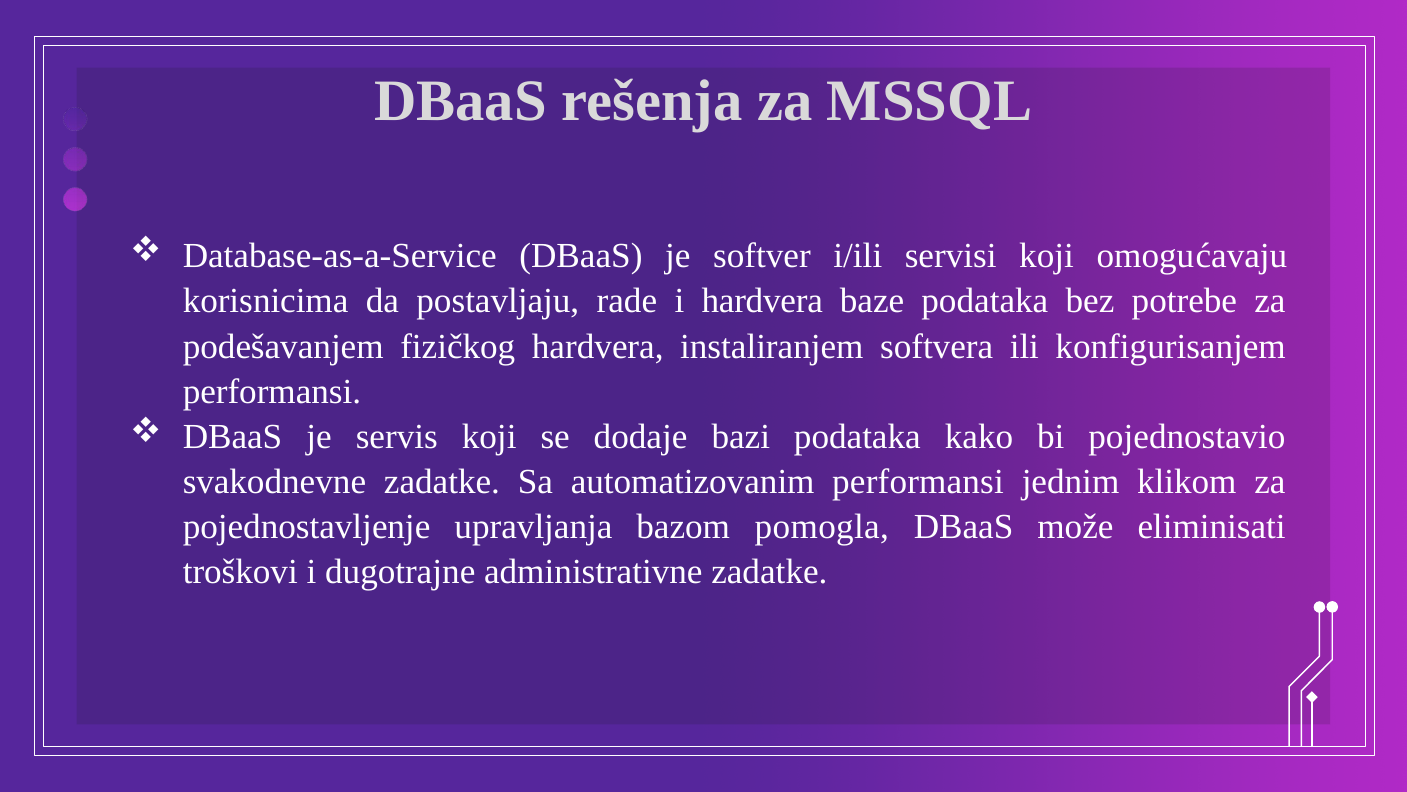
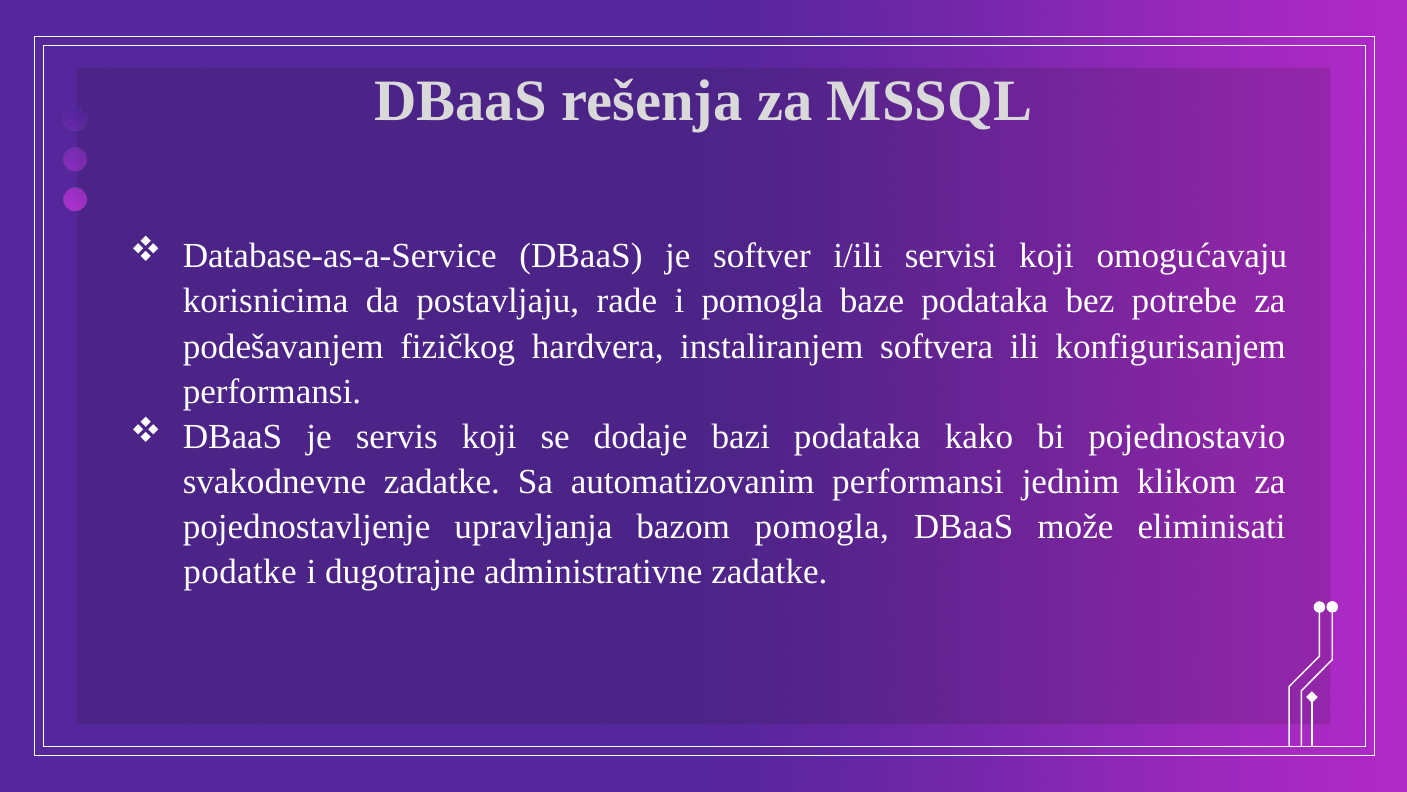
i hardvera: hardvera -> pomogla (762, 301)
troškovi: troškovi -> podatke (240, 572)
